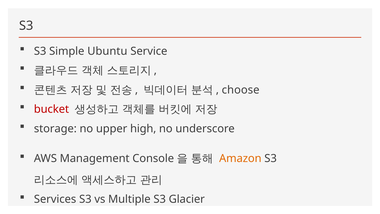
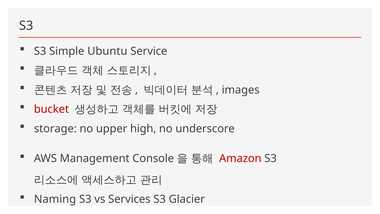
choose: choose -> images (241, 90)
Amazon colour: orange -> red (240, 158)
Services: Services -> Naming (55, 199)
Multiple: Multiple -> Services (129, 199)
